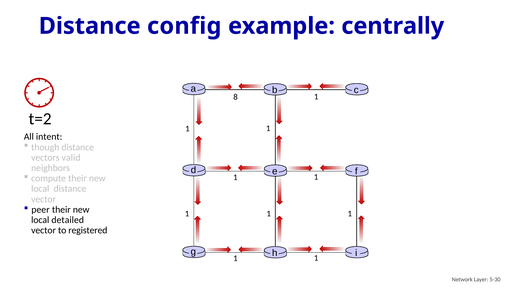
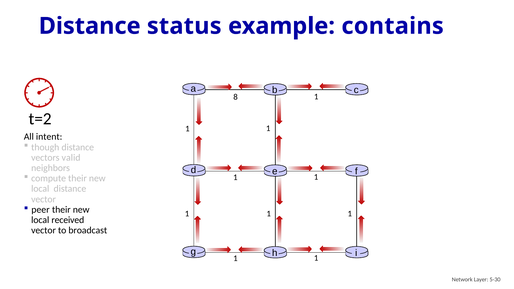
config: config -> status (184, 26)
centrally: centrally -> contains (393, 26)
detailed: detailed -> received (68, 220)
registered: registered -> broadcast (88, 231)
